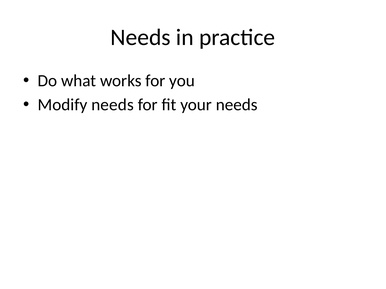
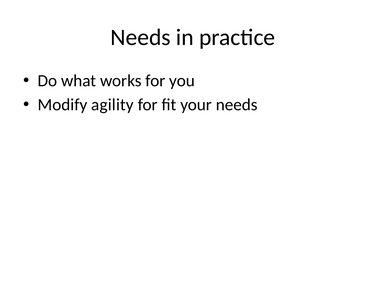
Modify needs: needs -> agility (112, 105)
